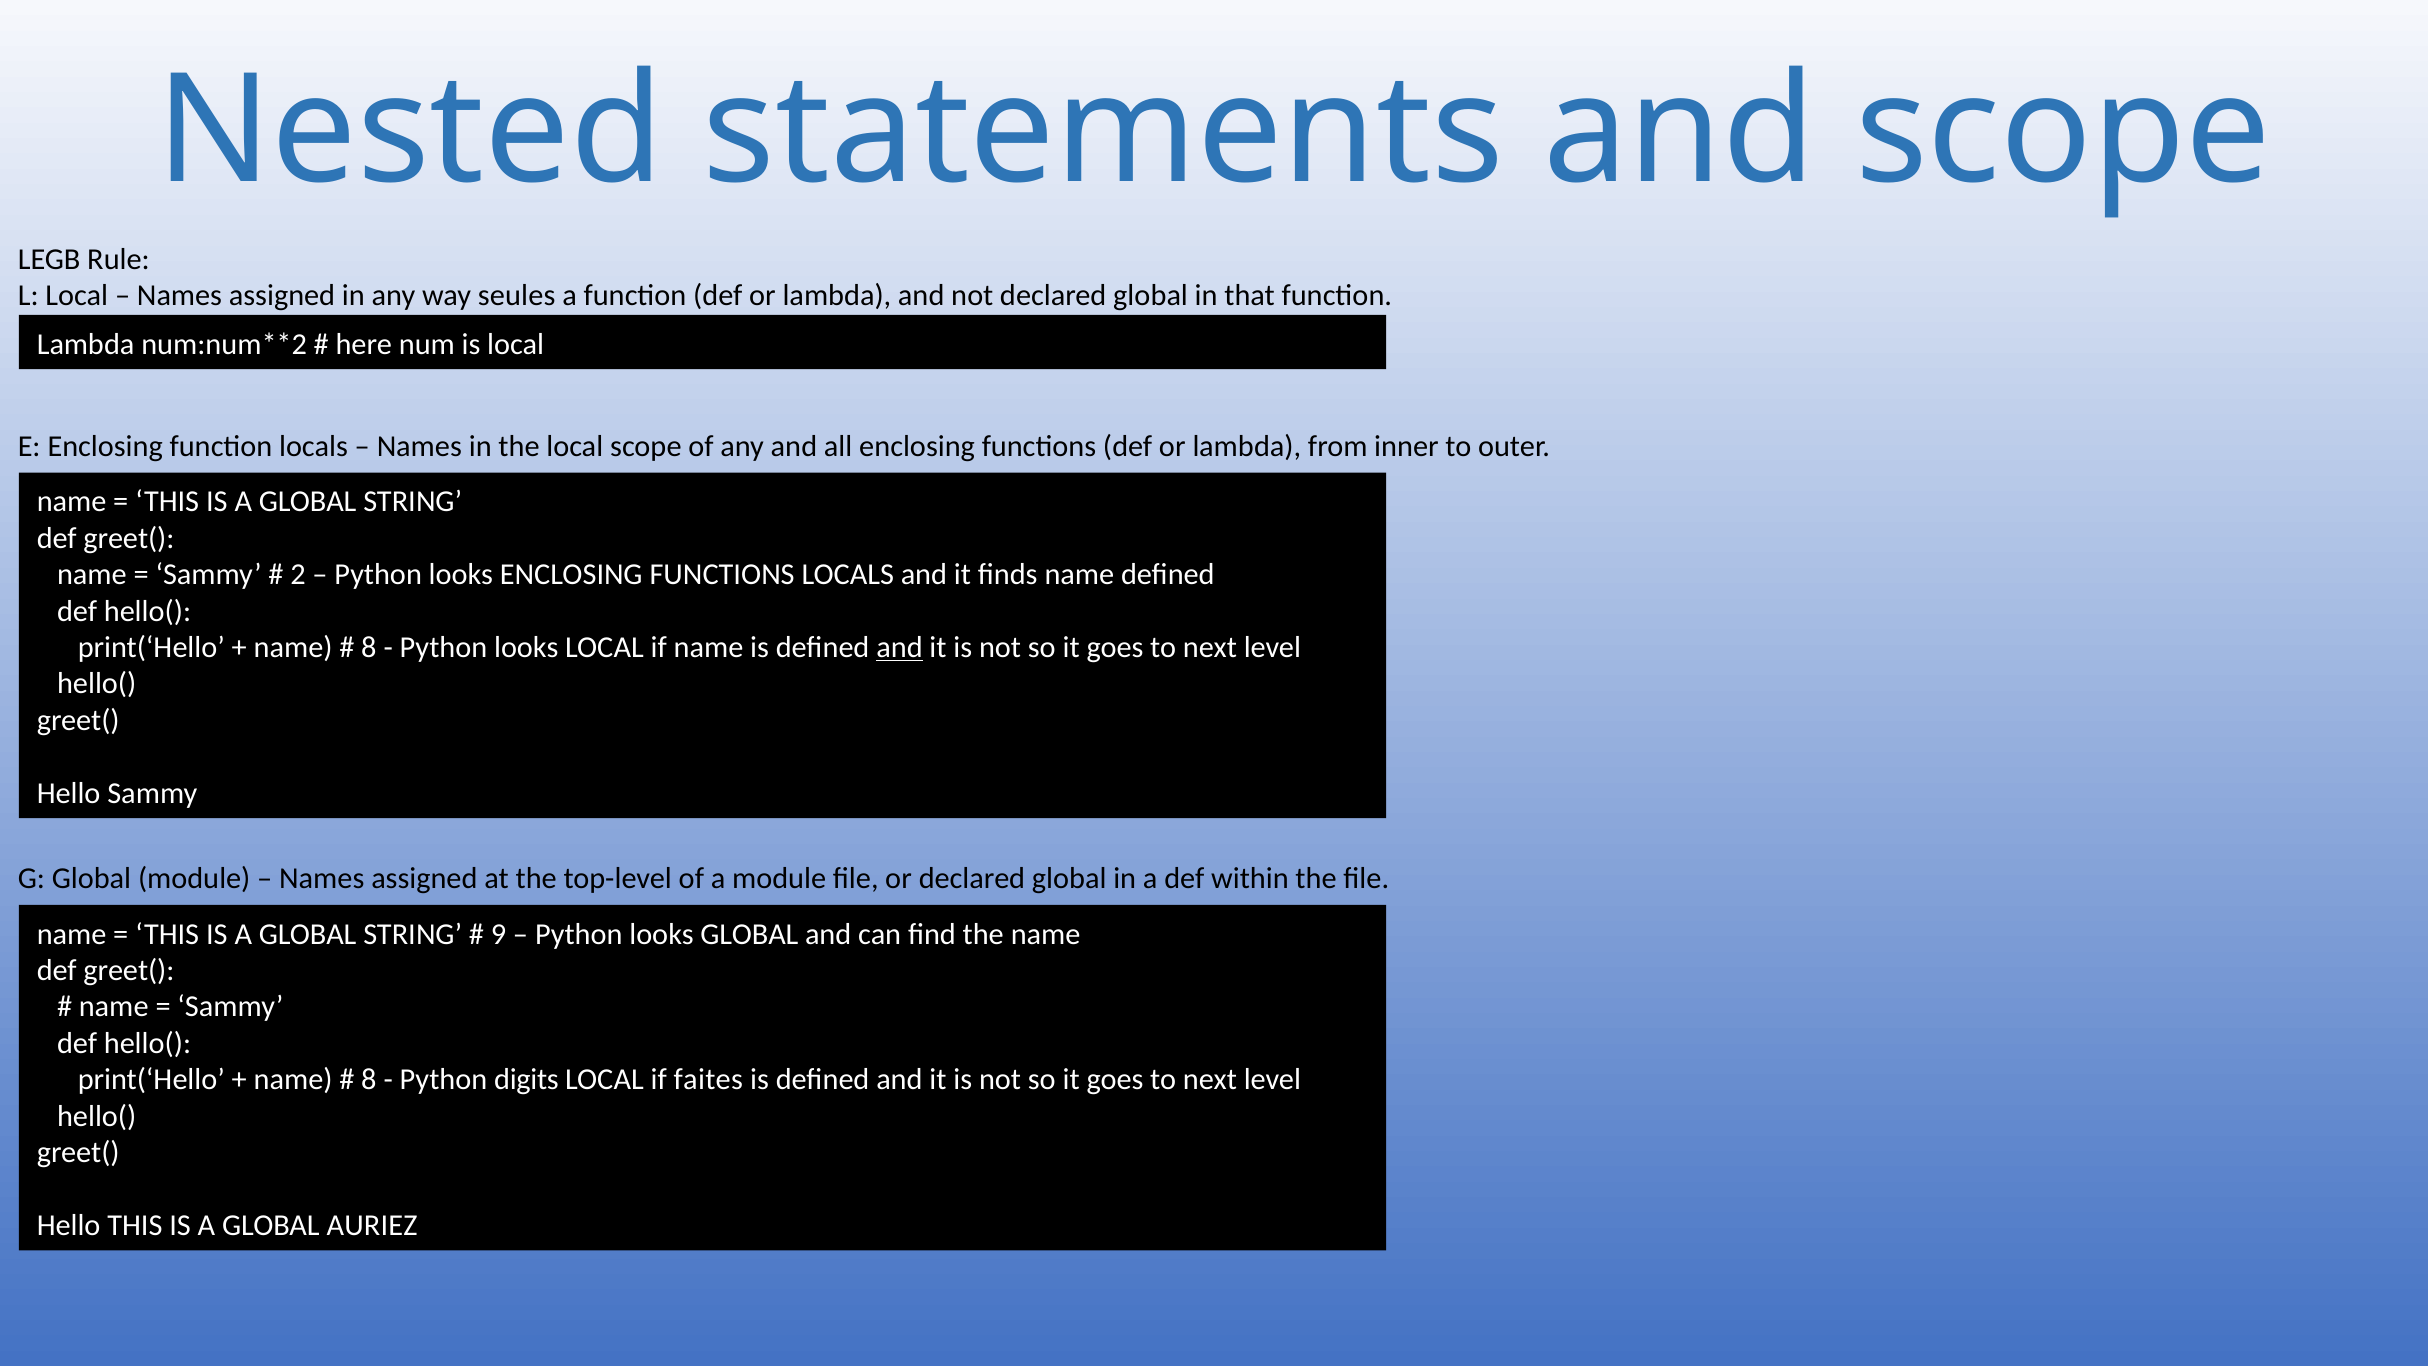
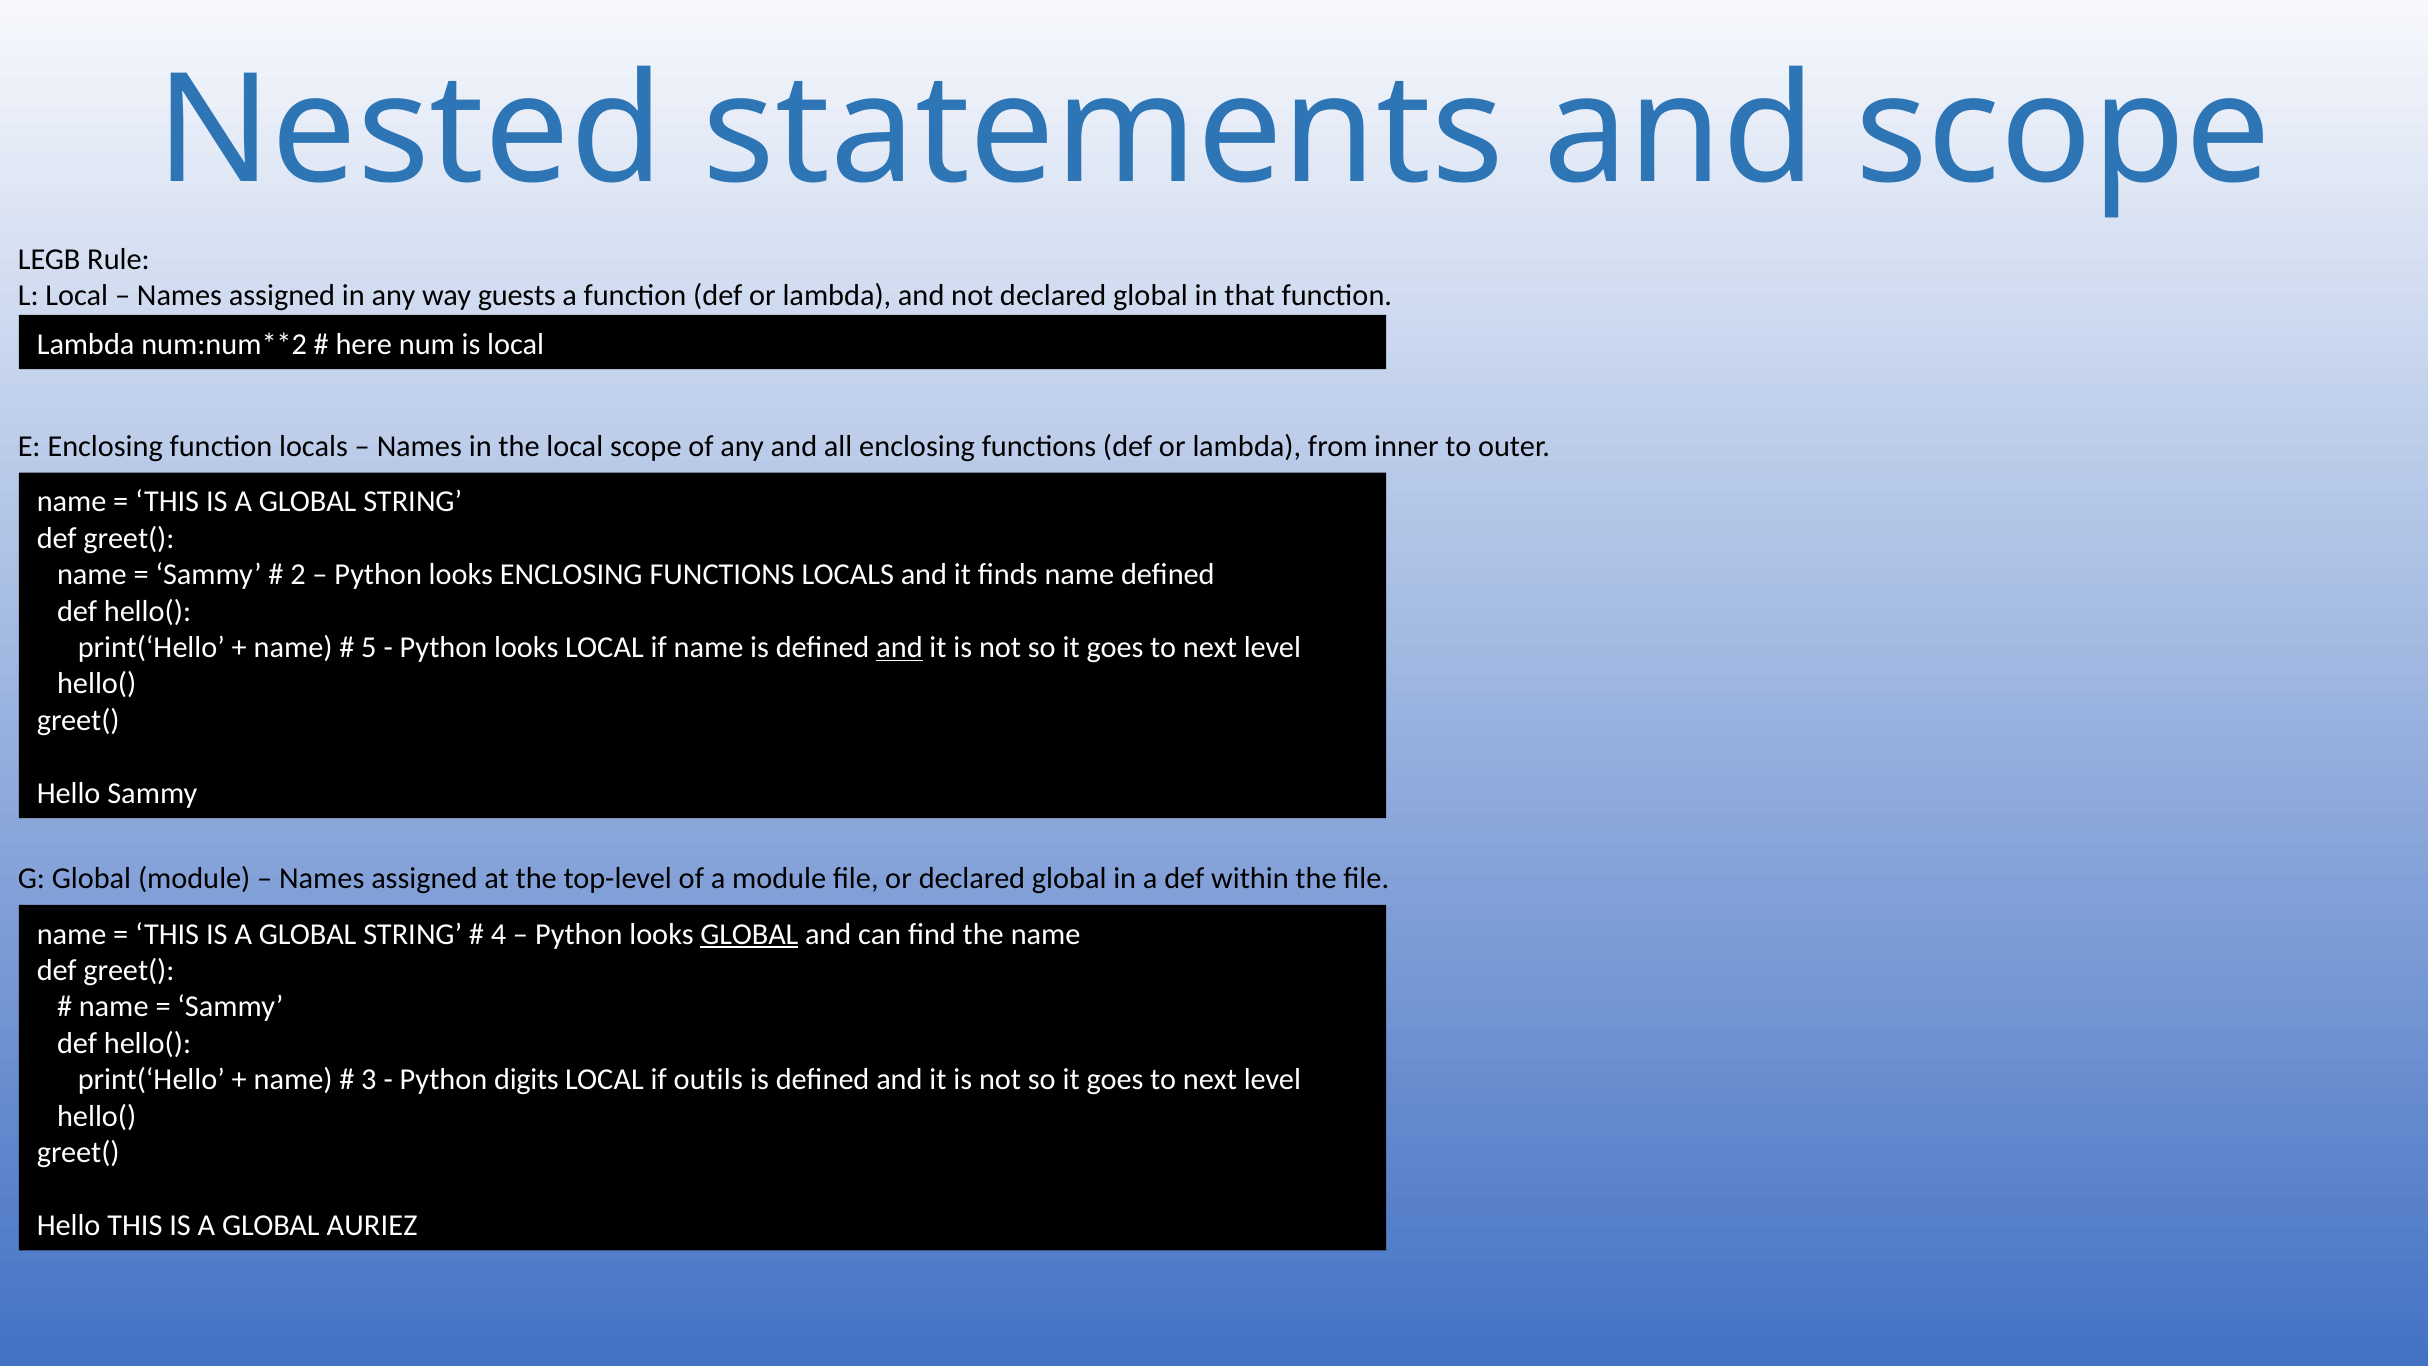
seules: seules -> guests (517, 295)
8: 8 -> 5 (369, 647)
9: 9 -> 4 (499, 934)
GLOBAL underline: none -> present (749, 934)
8: 8 -> 3 (369, 1080)
faites: faites -> outils (708, 1080)
